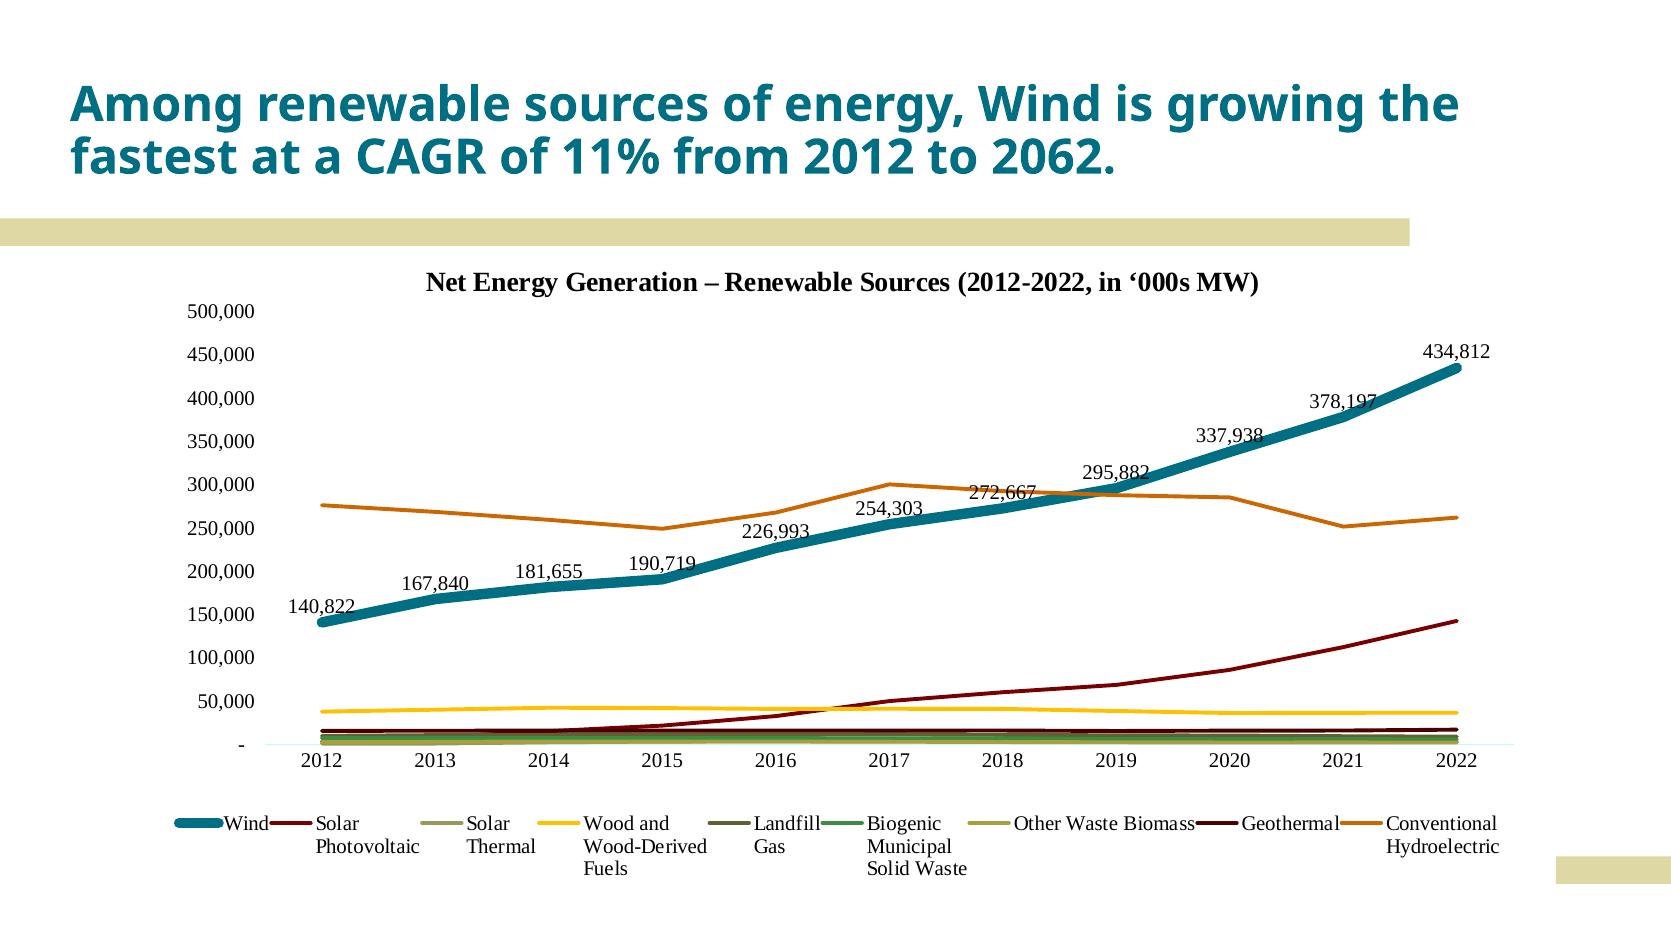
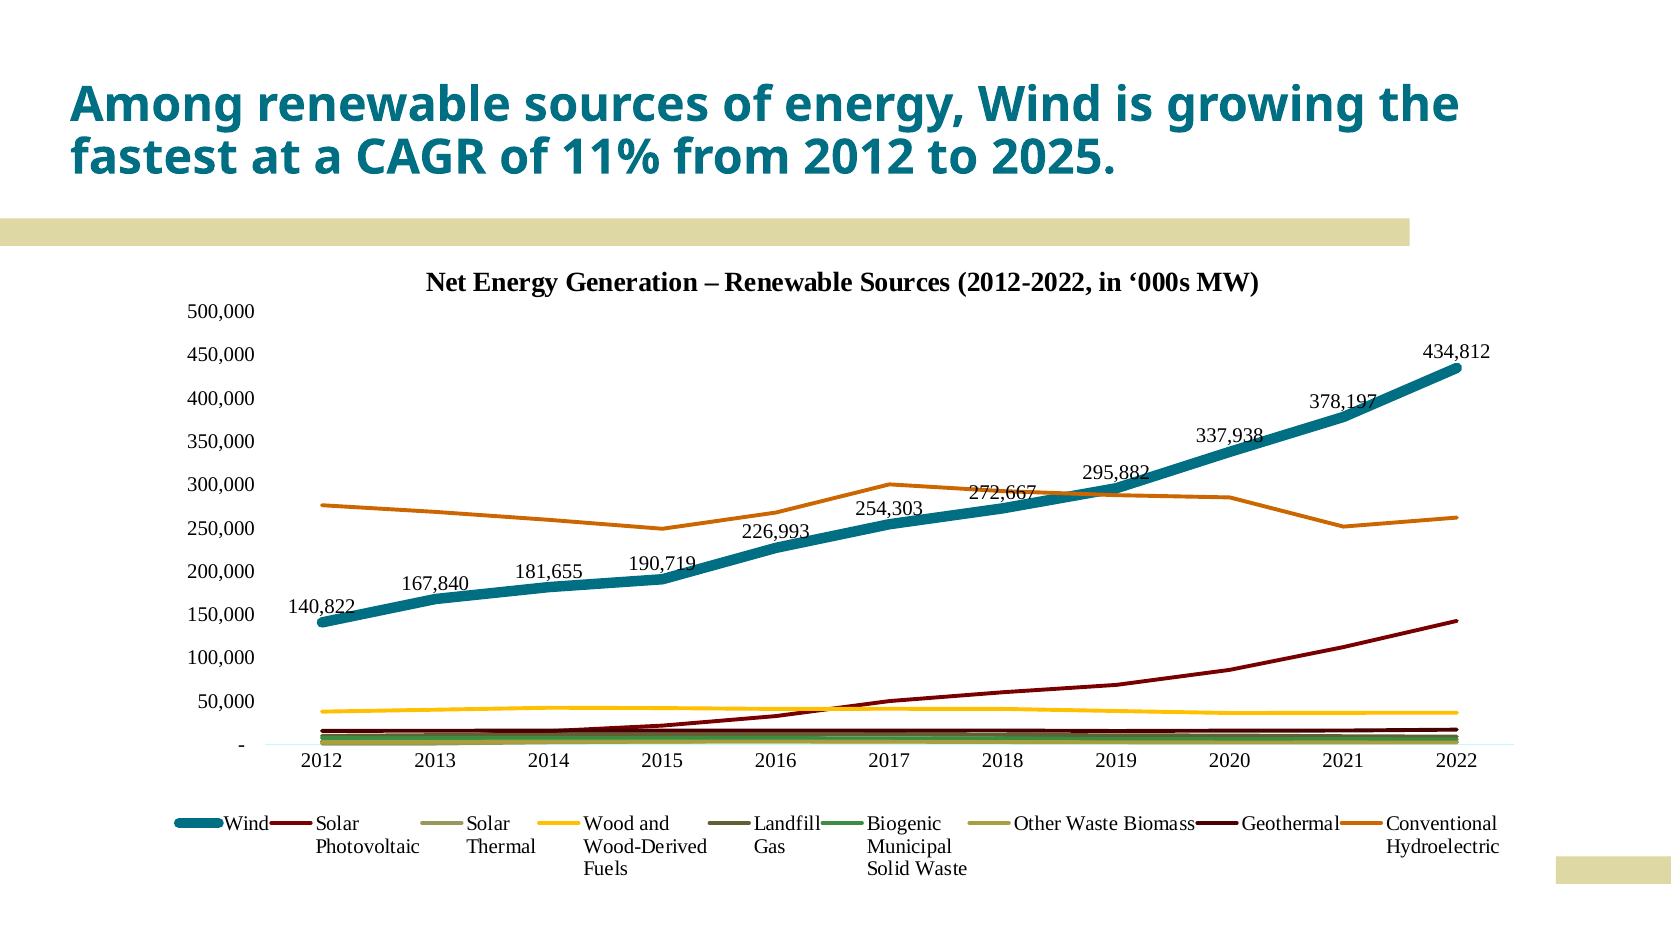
2062: 2062 -> 2025 (1054, 157)
